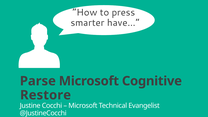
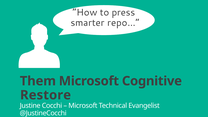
have…: have… -> repo… (123, 23)
Parse: Parse -> Them (38, 81)
